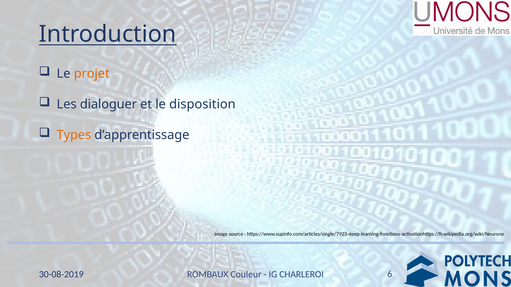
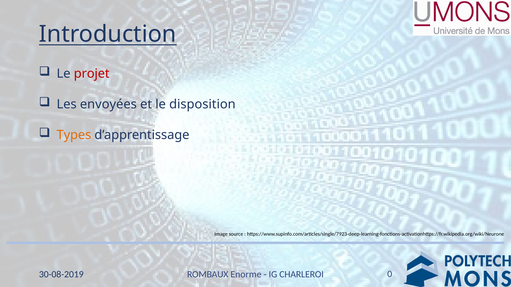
projet colour: orange -> red (92, 74)
dialoguer: dialoguer -> envoyées (108, 104)
Couleur: Couleur -> Enorme (246, 275)
6: 6 -> 0 (390, 274)
